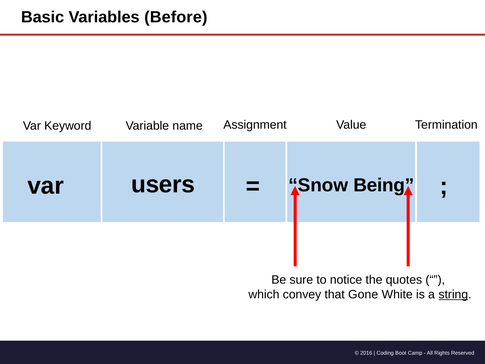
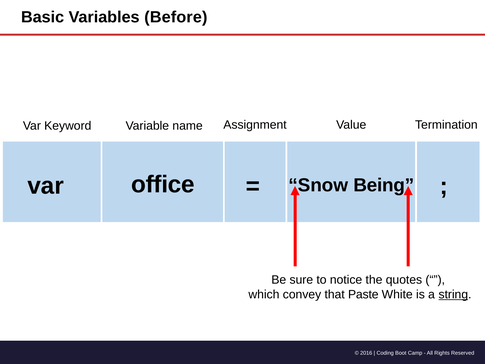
users: users -> office (163, 184)
Gone: Gone -> Paste (363, 294)
